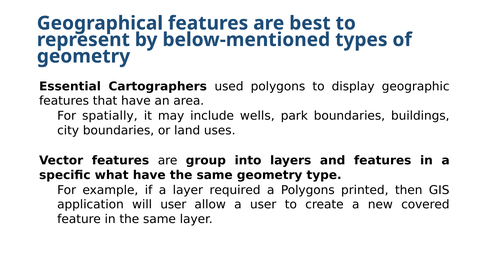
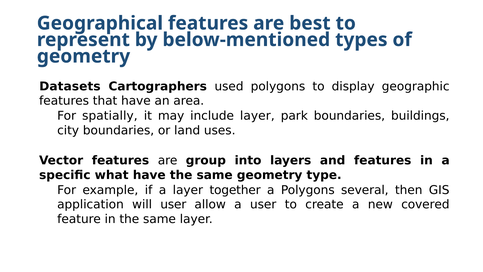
Essential: Essential -> Datasets (70, 86)
include wells: wells -> layer (257, 116)
required: required -> together (235, 190)
printed: printed -> several (365, 190)
